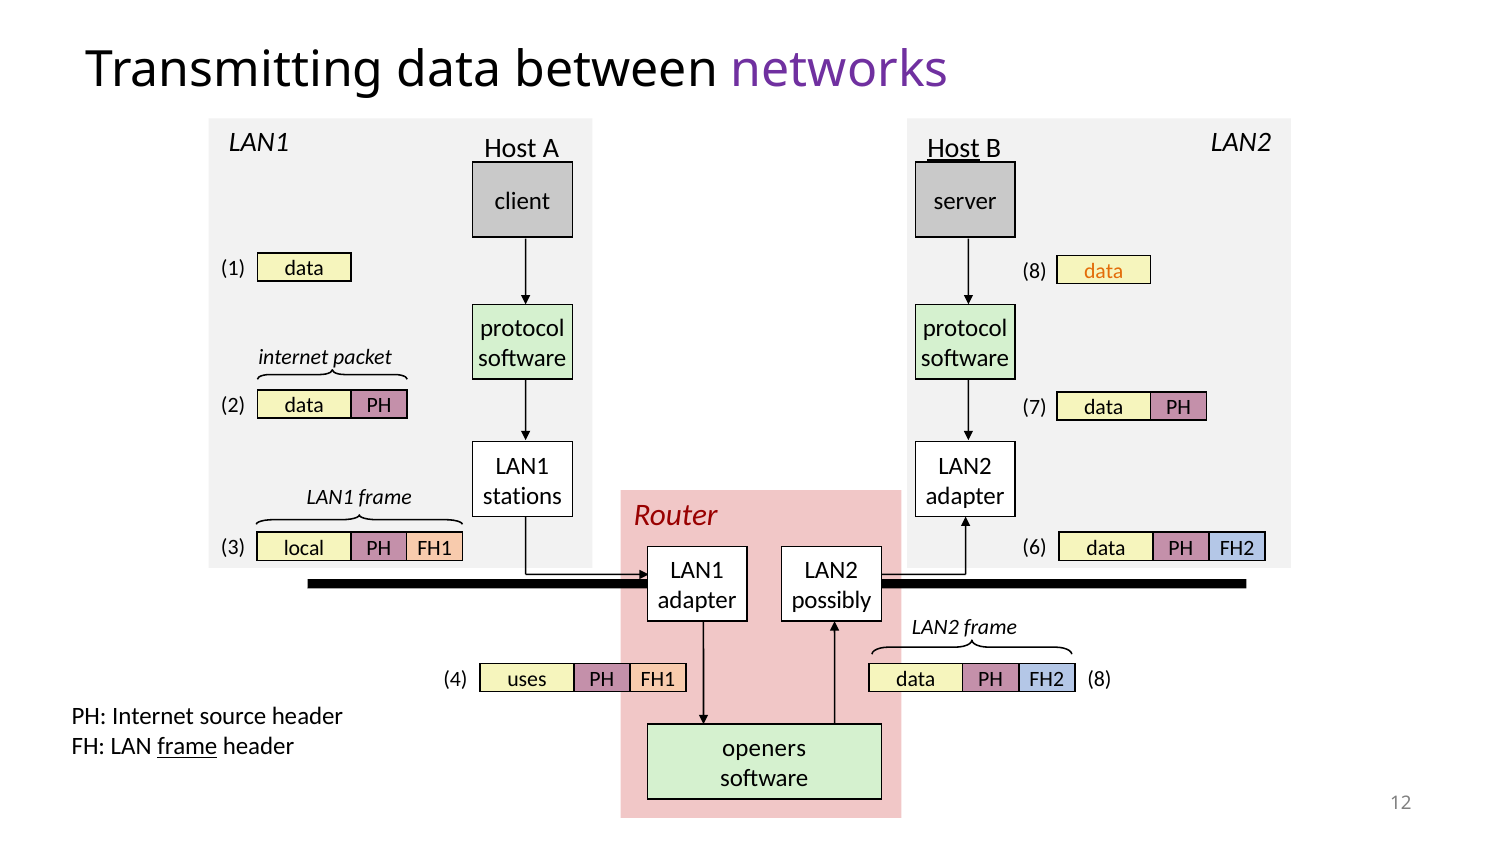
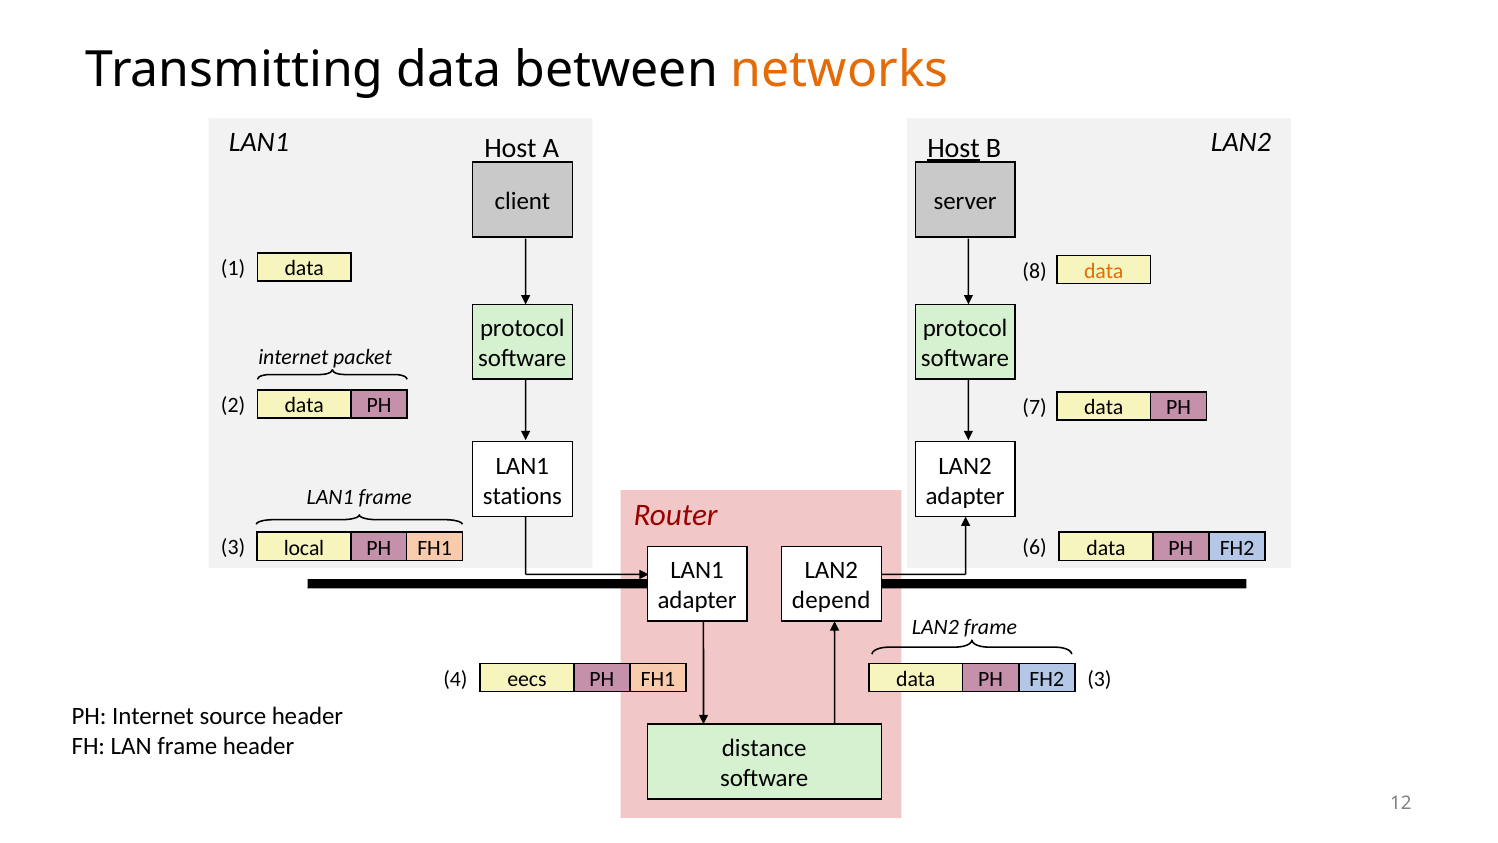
networks colour: purple -> orange (840, 70)
possibly: possibly -> depend (831, 600)
uses: uses -> eecs (527, 679)
FH2 8: 8 -> 3 (1099, 679)
frame underline: present -> none (187, 746)
openers: openers -> distance (764, 748)
